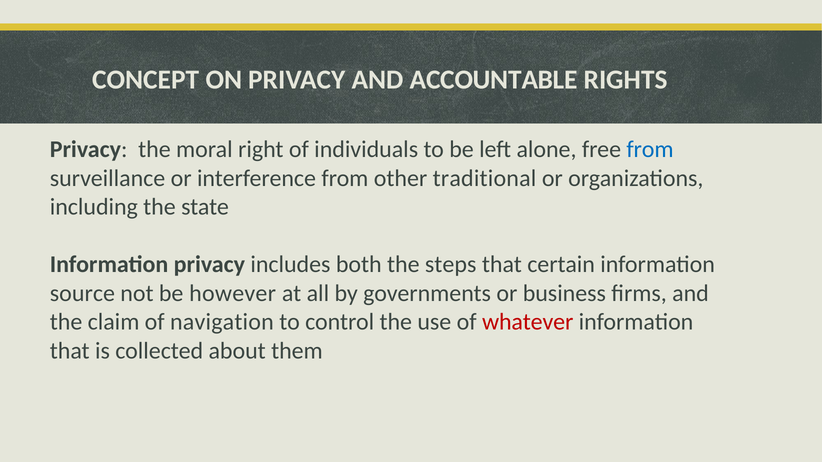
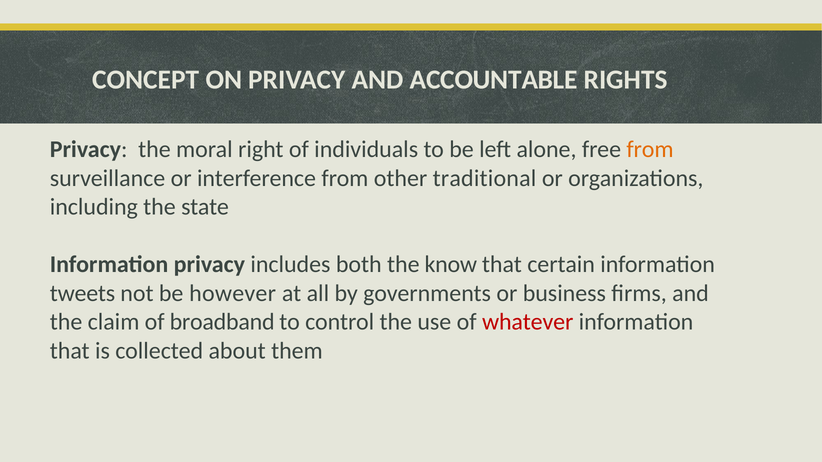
from colour: blue -> orange (650, 150)
steps: steps -> know (451, 265)
source: source -> tweets (83, 293)
navigation: navigation -> broadband (222, 322)
